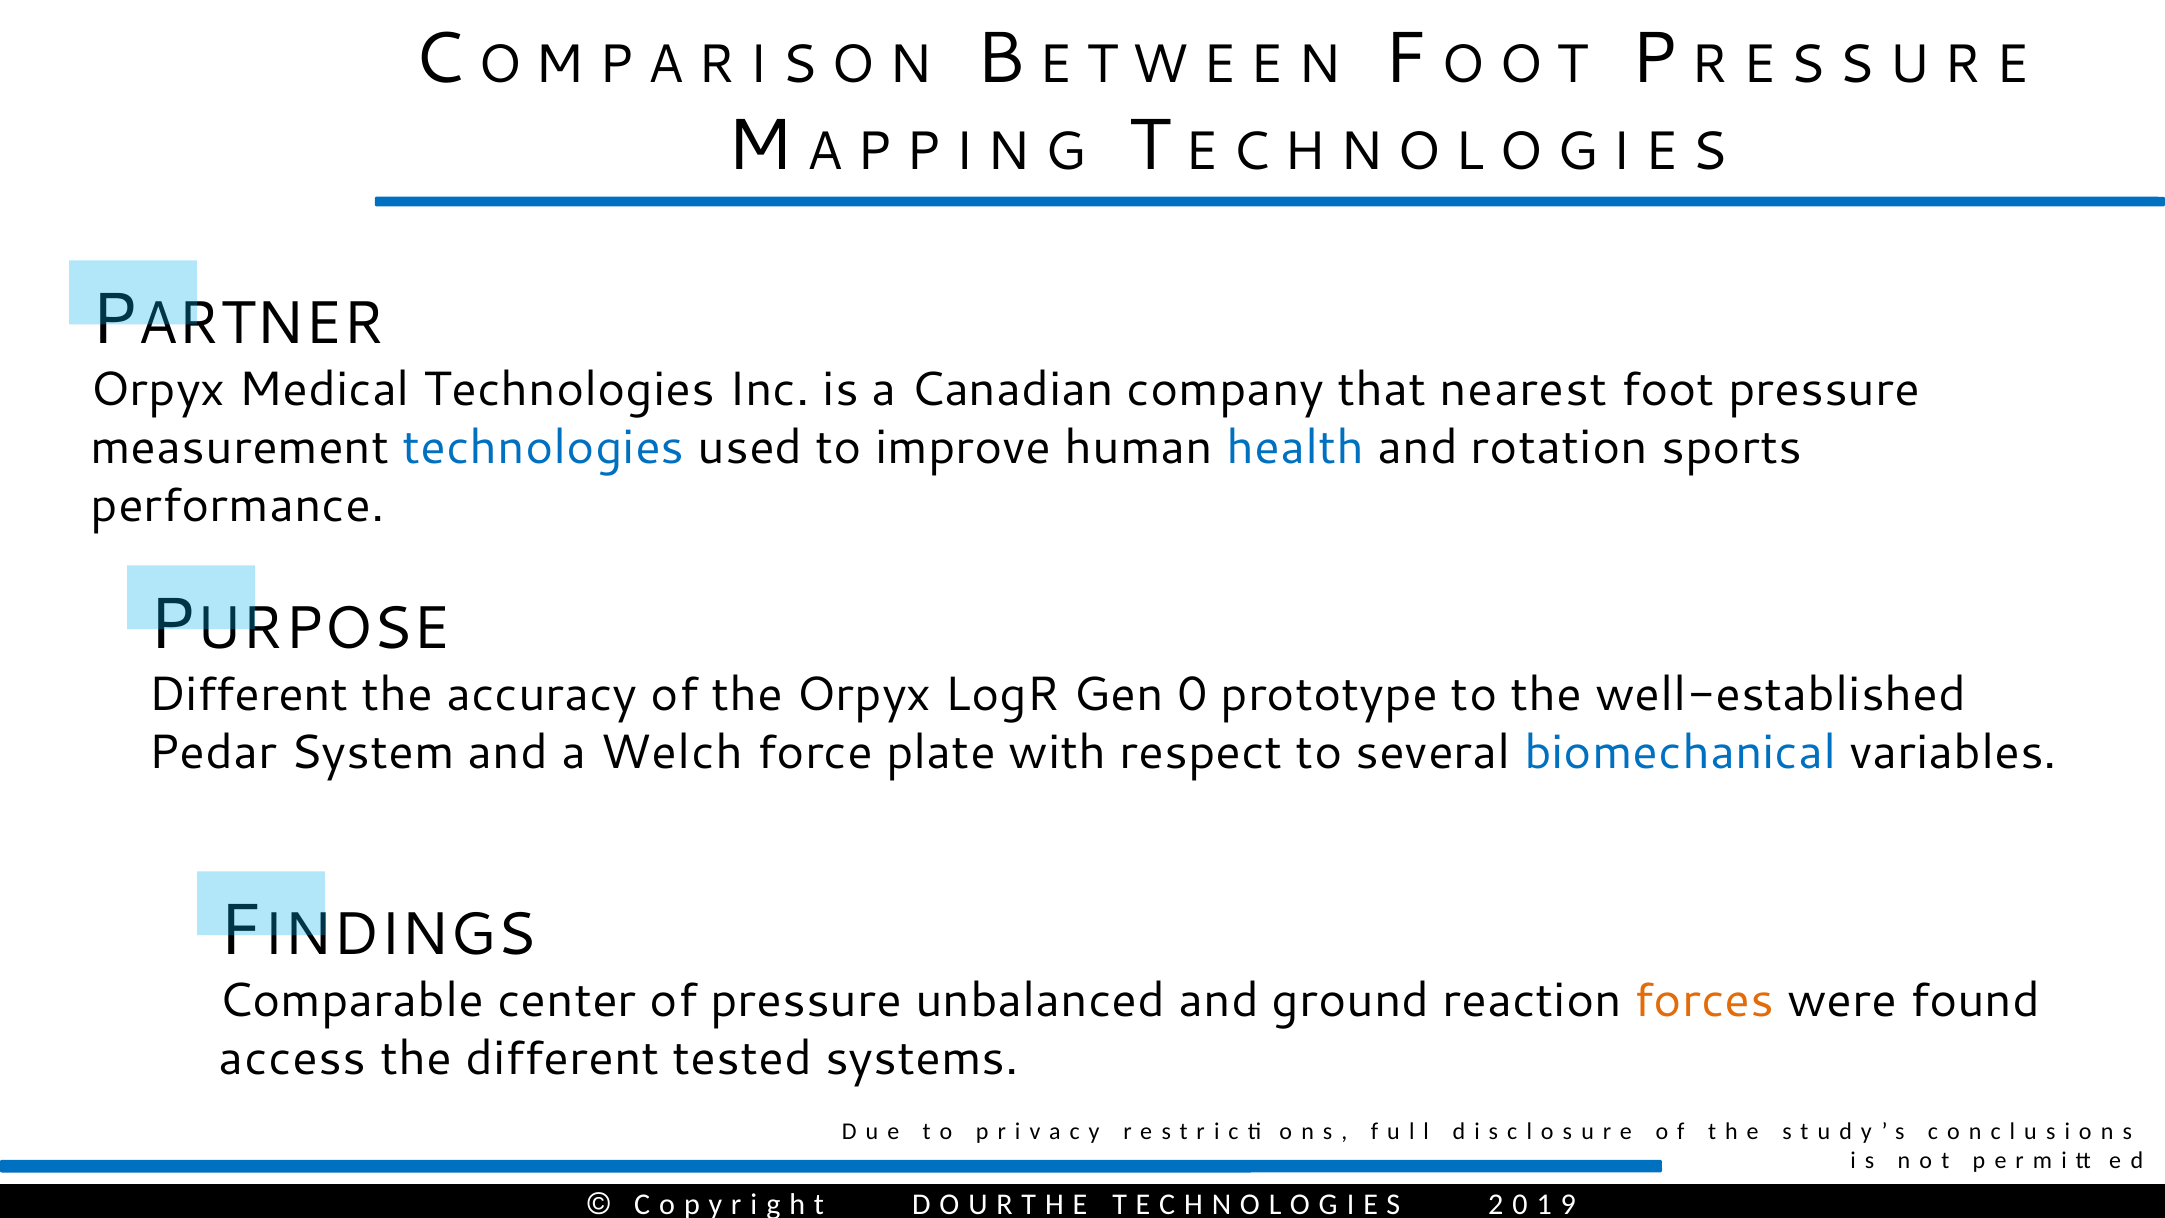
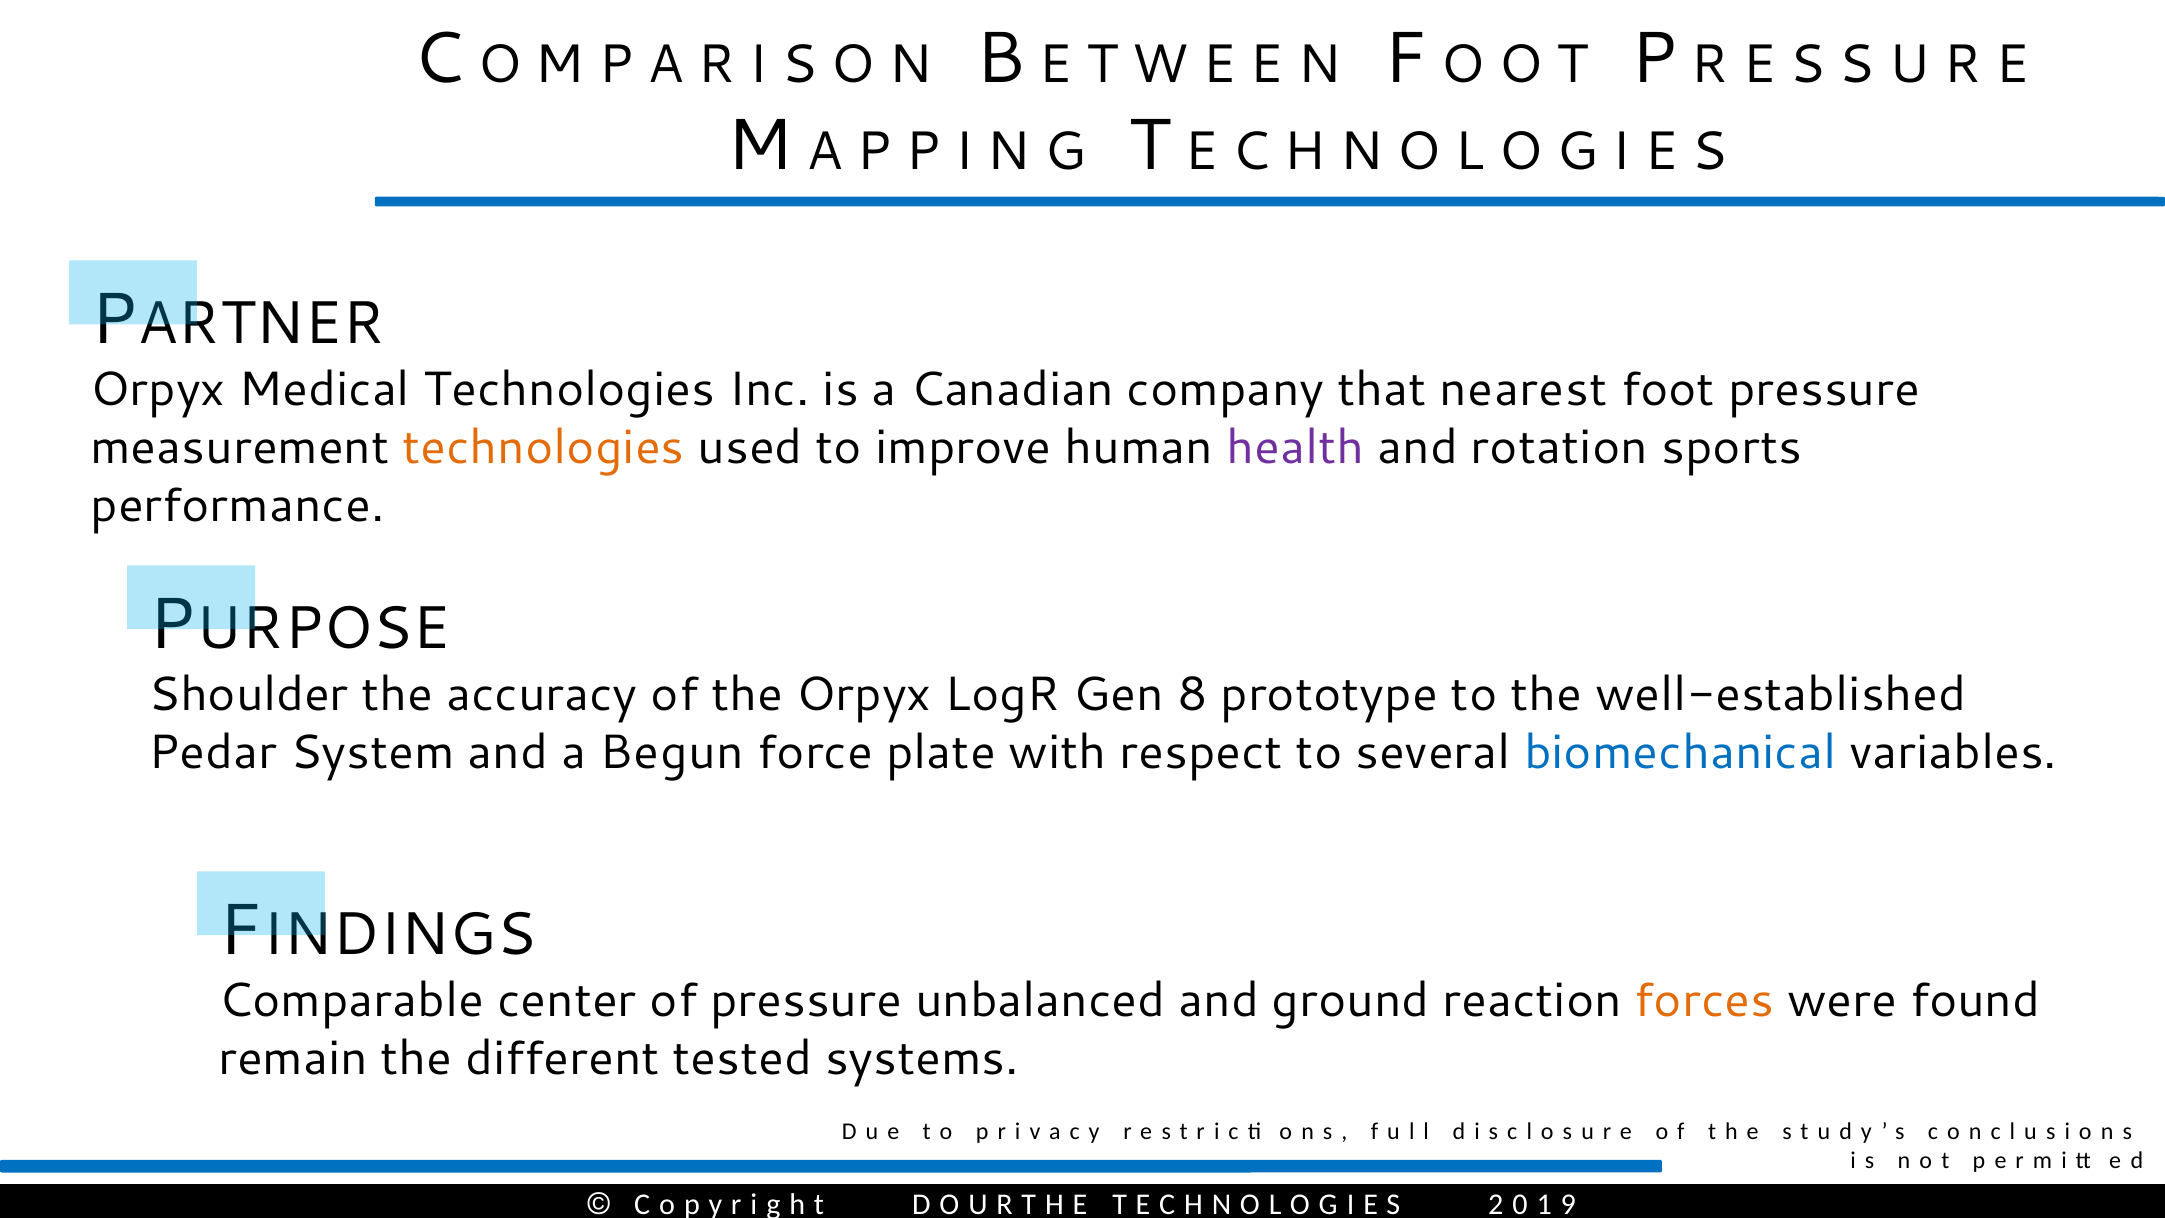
technologies colour: blue -> orange (544, 448)
health colour: blue -> purple (1295, 448)
Different: Different -> Shoulder (248, 695)
Gen 0: 0 -> 8 (1192, 695)
Welch: Welch -> Begun (672, 752)
access: access -> remain (293, 1058)
